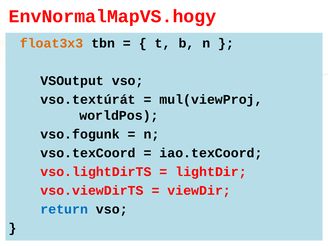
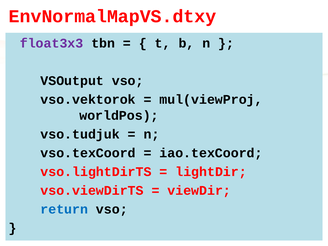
EnvNormalMapVS.hogy: EnvNormalMapVS.hogy -> EnvNormalMapVS.dtxy (112, 16)
float3x3 colour: orange -> purple (52, 43)
vso.textúrát: vso.textúrát -> vso.vektorok (88, 100)
vso.fogunk: vso.fogunk -> vso.tudjuk (80, 134)
